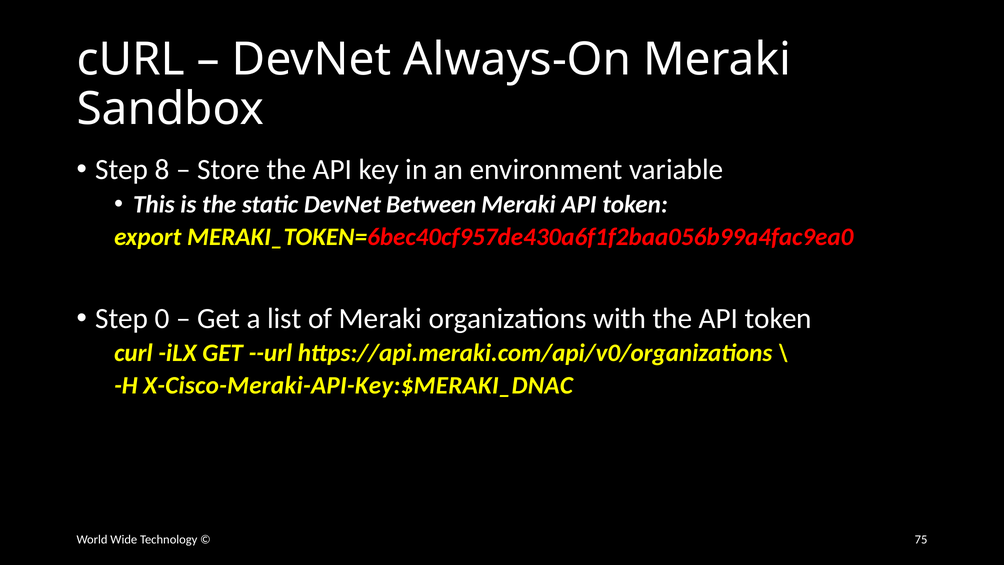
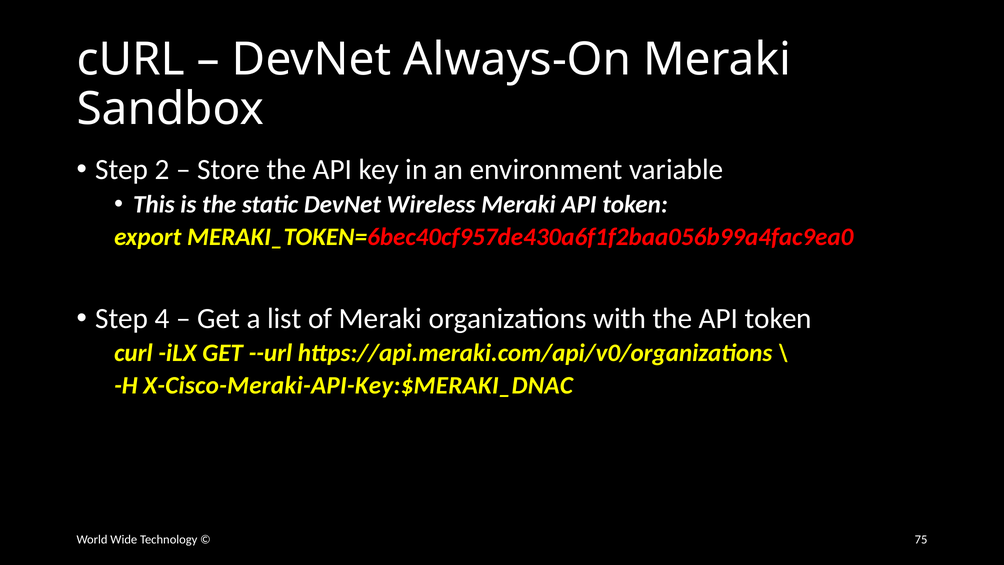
8: 8 -> 2 (162, 170)
Between: Between -> Wireless (431, 204)
0: 0 -> 4 (162, 318)
